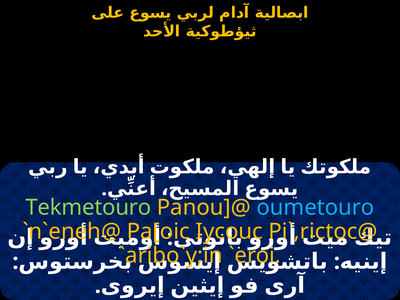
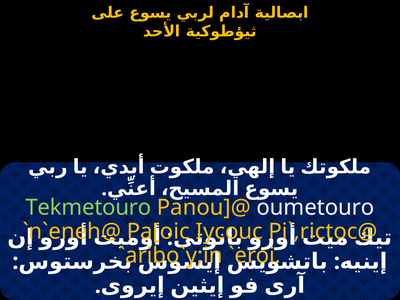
oumetouro colour: light blue -> white (316, 207)
